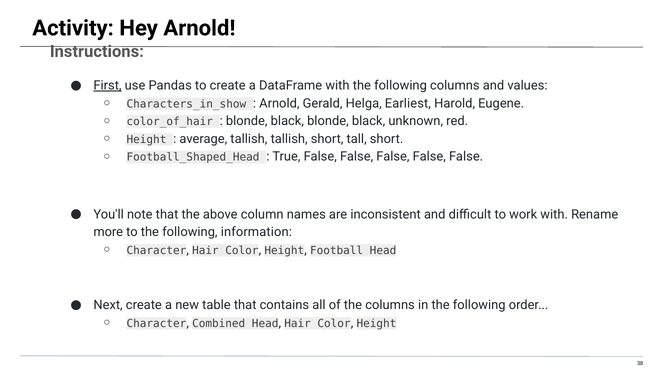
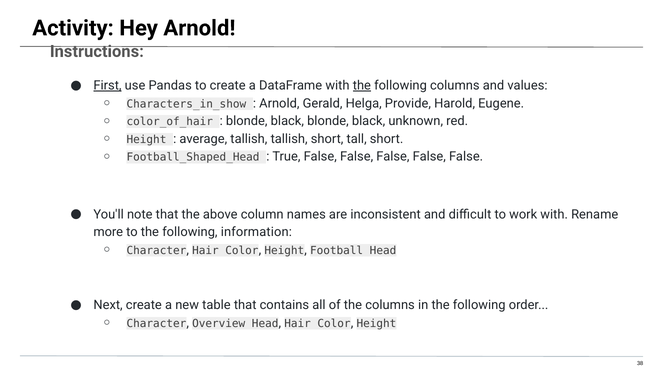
the underline: none -> present (362, 86)
Earliest: Earliest -> Provide (408, 103)
Combined: Combined -> Overview (219, 323)
